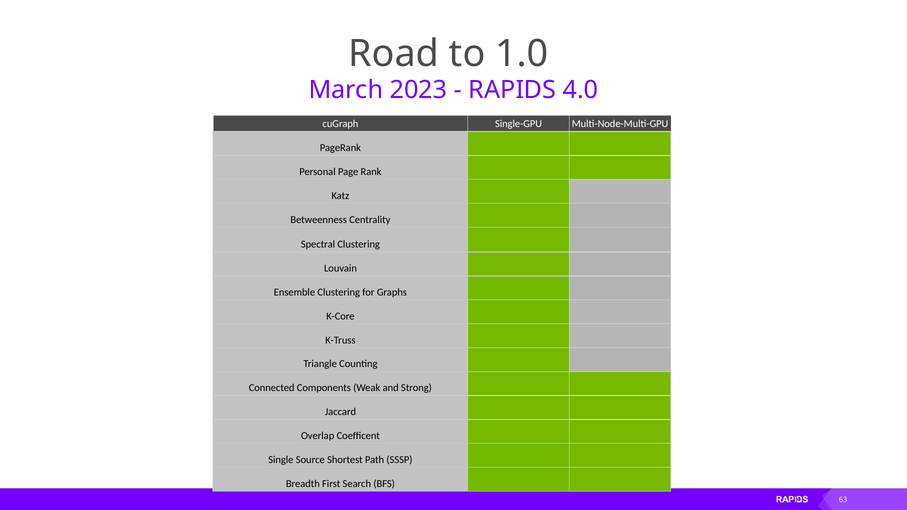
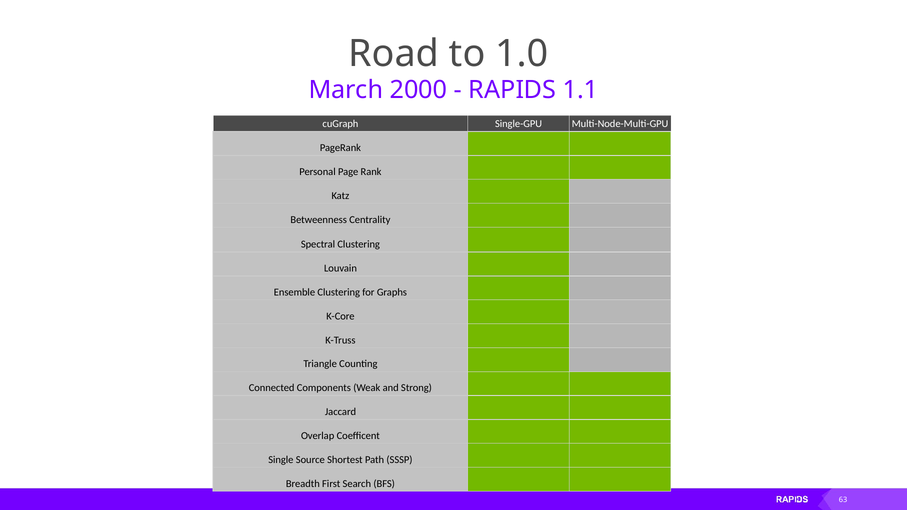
2023: 2023 -> 2000 (418, 90)
4.0: 4.0 -> 1.1 (581, 90)
